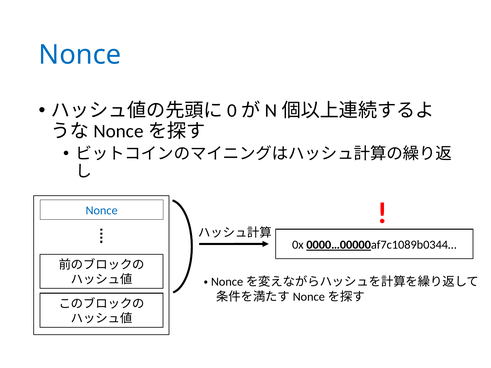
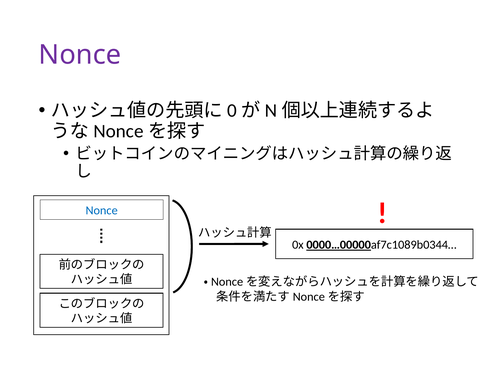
Nonce colour: blue -> purple (80, 55)
